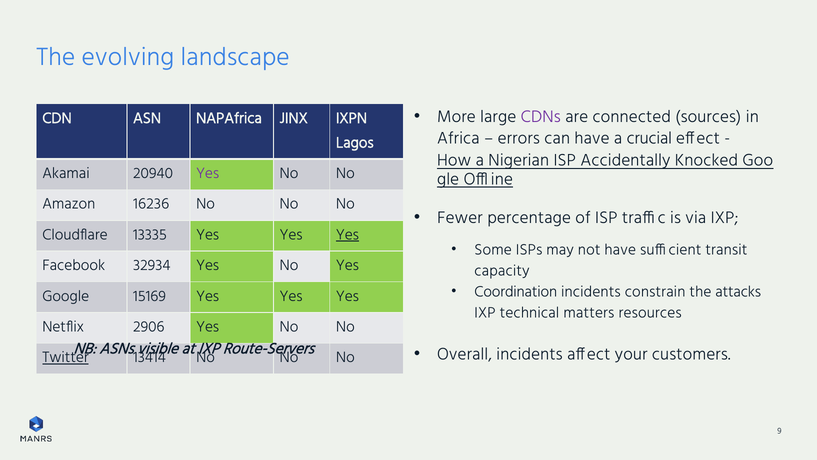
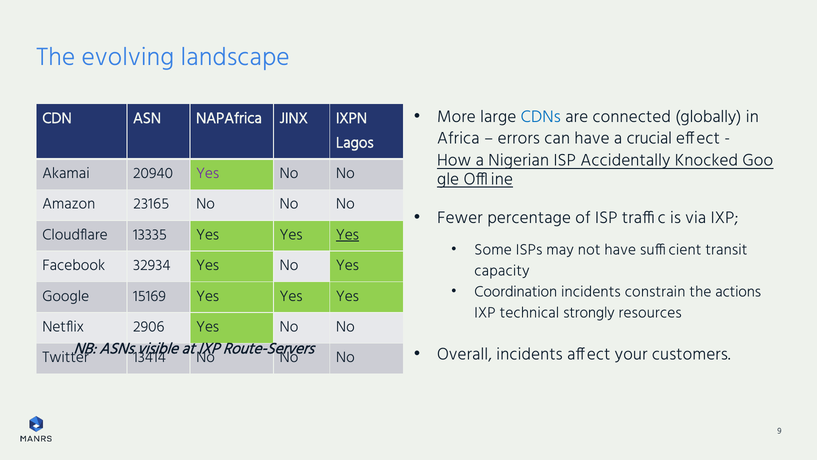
CDNs colour: purple -> blue (541, 116)
sources: sources -> globally (708, 116)
16236: 16236 -> 23165 (151, 204)
attacks: attacks -> actions (738, 291)
matters: matters -> strongly (589, 312)
Twitter underline: present -> none (66, 357)
